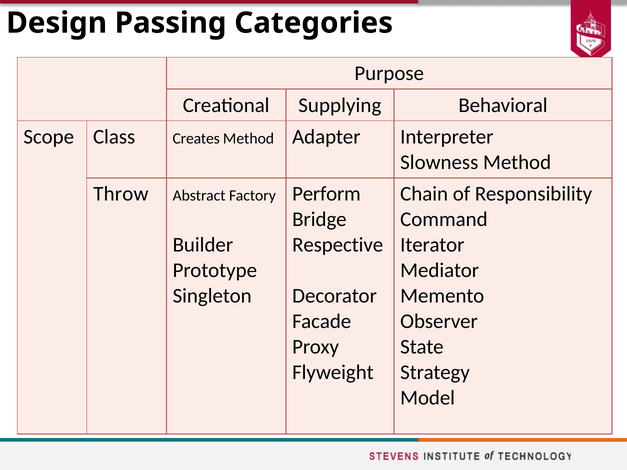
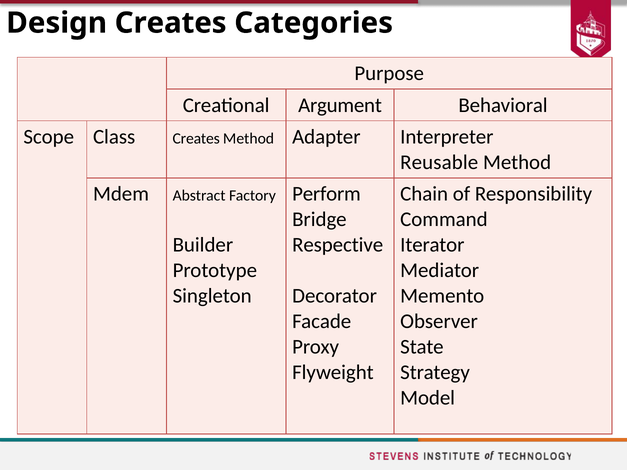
Design Passing: Passing -> Creates (171, 23)
Supplying: Supplying -> Argument (340, 105)
Slowness: Slowness -> Reusable (439, 162)
Throw: Throw -> Mdem (121, 194)
